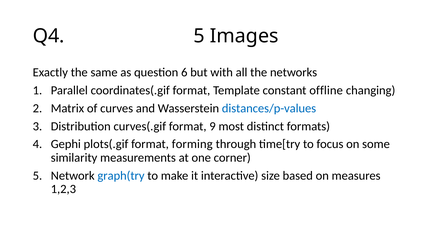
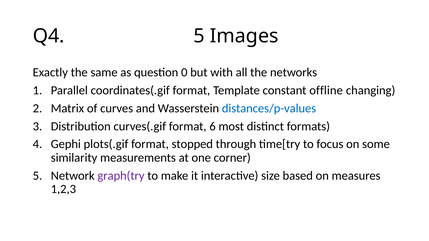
6: 6 -> 0 (184, 73)
9: 9 -> 6 (213, 126)
forming: forming -> stopped (192, 144)
graph(try colour: blue -> purple (121, 176)
